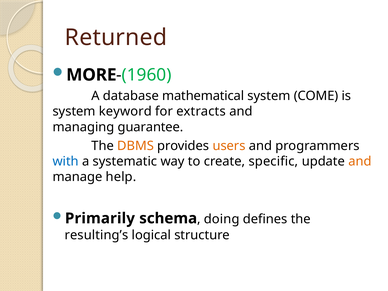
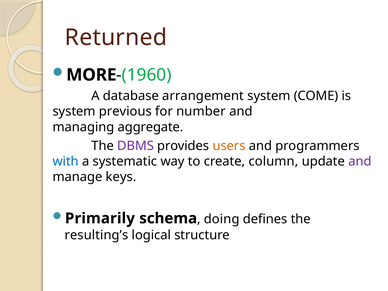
mathematical: mathematical -> arrangement (203, 96)
keyword: keyword -> previous (125, 111)
extracts: extracts -> number (201, 111)
guarantee: guarantee -> aggregate (151, 127)
DBMS colour: orange -> purple (136, 146)
specific: specific -> column (273, 161)
and colour: orange -> purple (360, 161)
help: help -> keys (121, 177)
